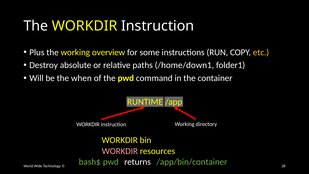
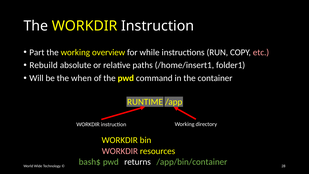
Plus: Plus -> Part (37, 52)
some: some -> while (150, 52)
etc colour: yellow -> pink (261, 52)
Destroy: Destroy -> Rebuild (44, 65)
/home/down1: /home/down1 -> /home/insert1 (184, 65)
